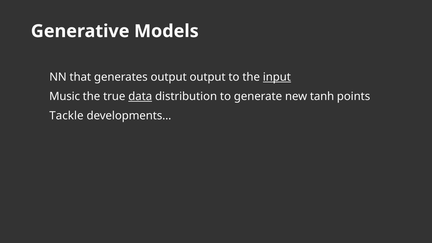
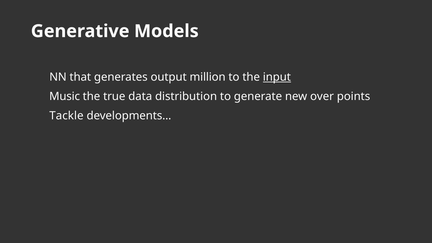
output output: output -> million (208, 77)
data underline: present -> none (140, 96)
tanh: tanh -> over (322, 96)
